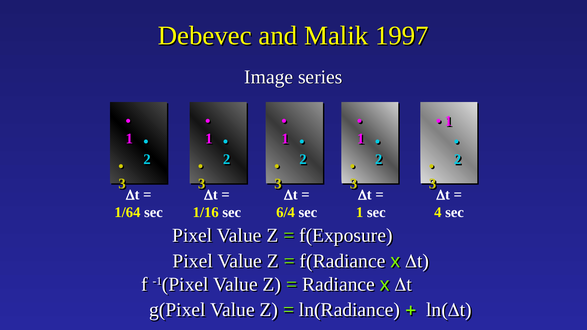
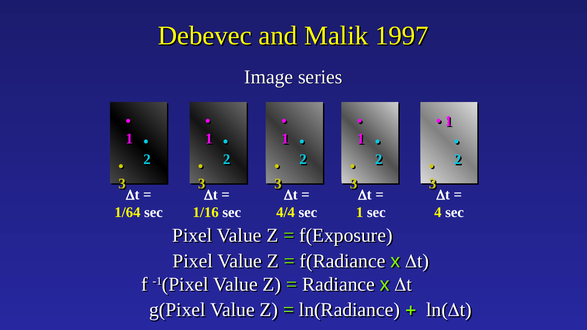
6/4: 6/4 -> 4/4 (286, 212)
